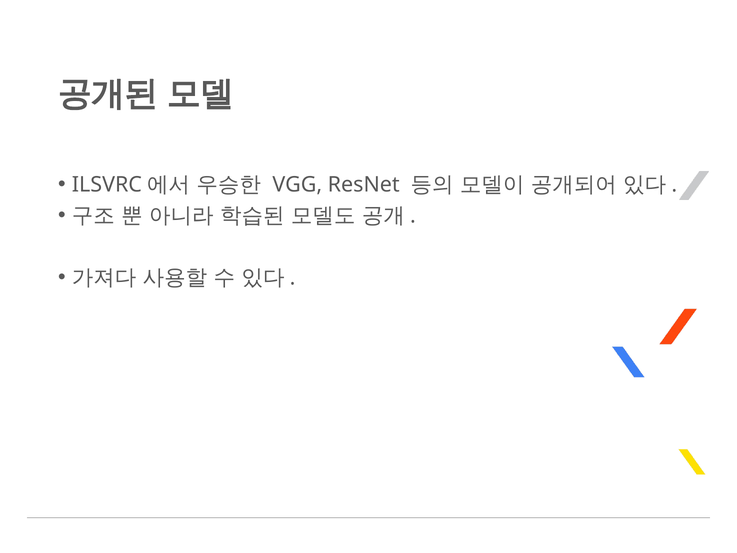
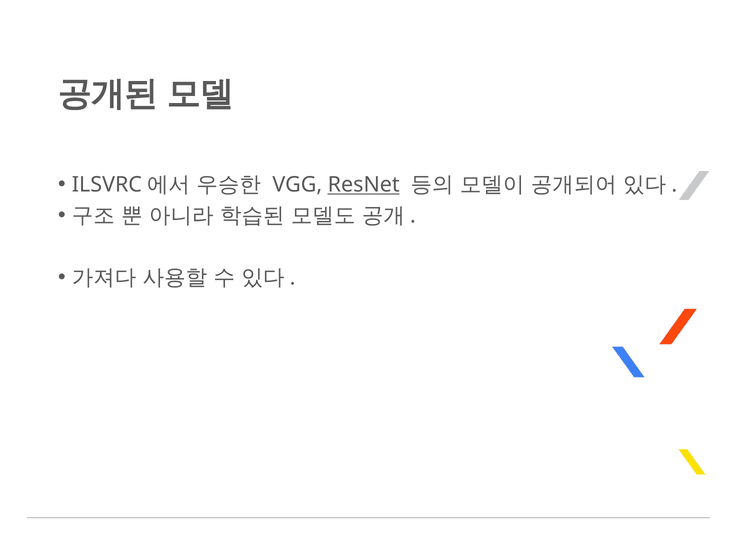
ResNet underline: none -> present (364, 185)
